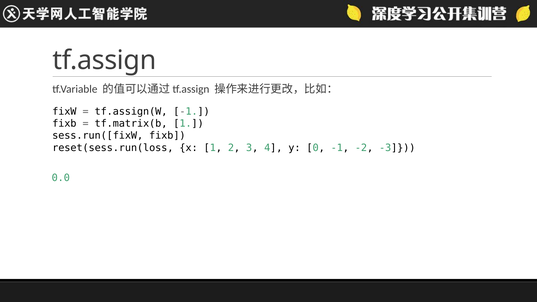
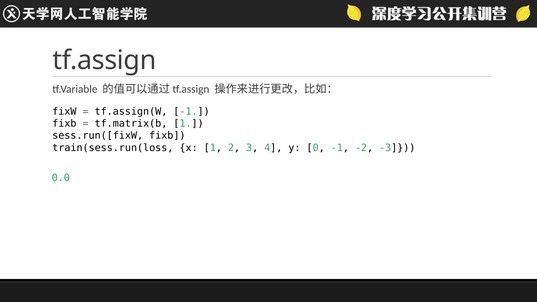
reset(sess.run(loss: reset(sess.run(loss -> train(sess.run(loss (113, 148)
